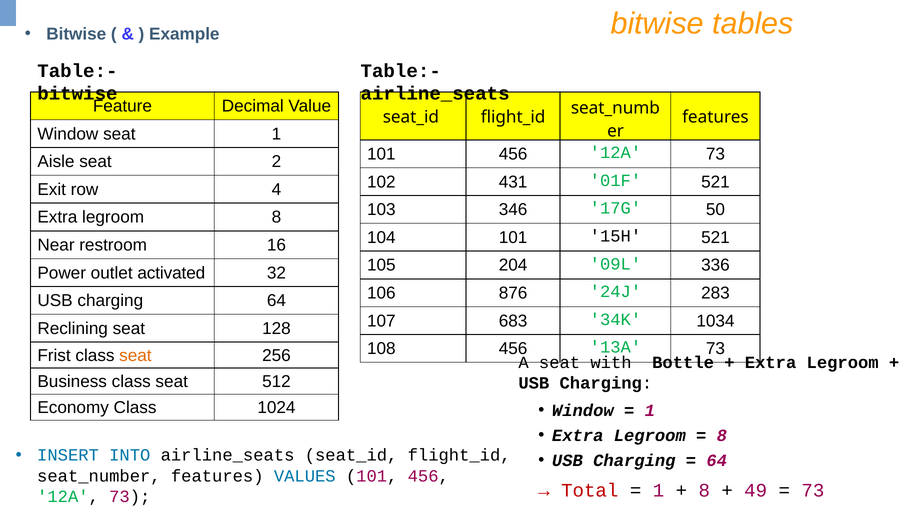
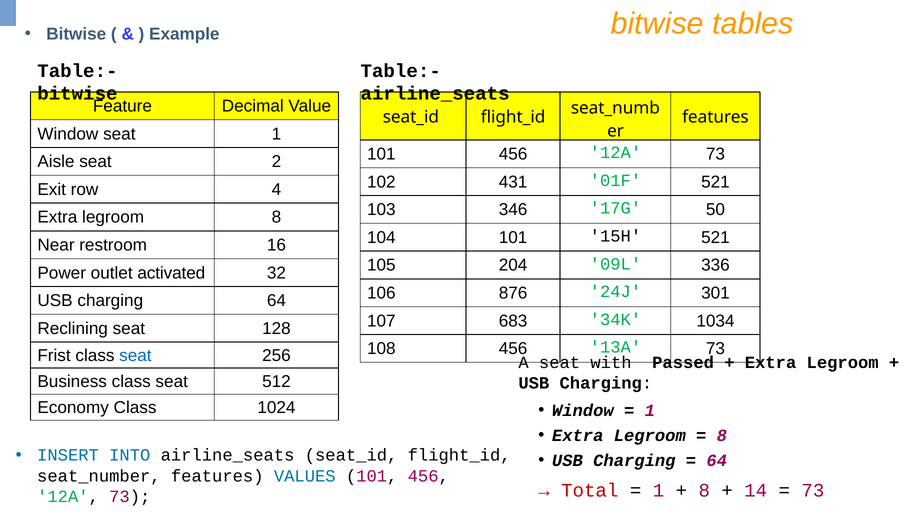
283: 283 -> 301 (715, 293)
seat colour: orange -> blue (135, 356)
Bottle: Bottle -> Passed (683, 363)
49: 49 -> 14 (756, 491)
